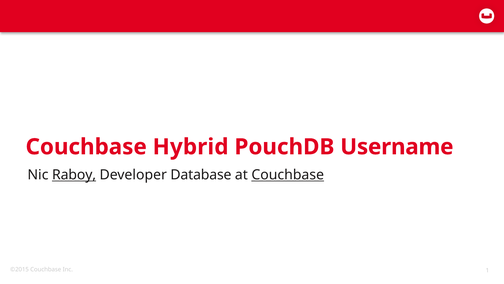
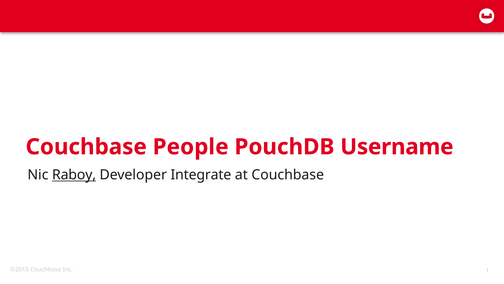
Hybrid: Hybrid -> People (191, 147)
Database: Database -> Integrate (201, 175)
Couchbase underline: present -> none (288, 175)
